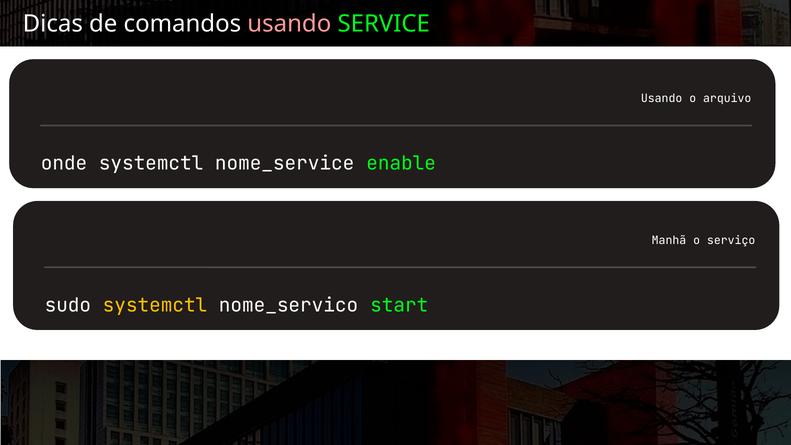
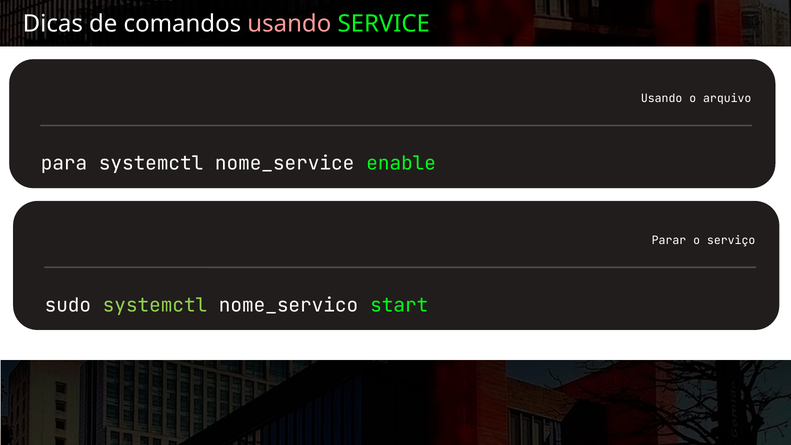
onde: onde -> para (64, 163)
Manhã: Manhã -> Parar (669, 240)
systemctl colour: yellow -> light green (155, 305)
